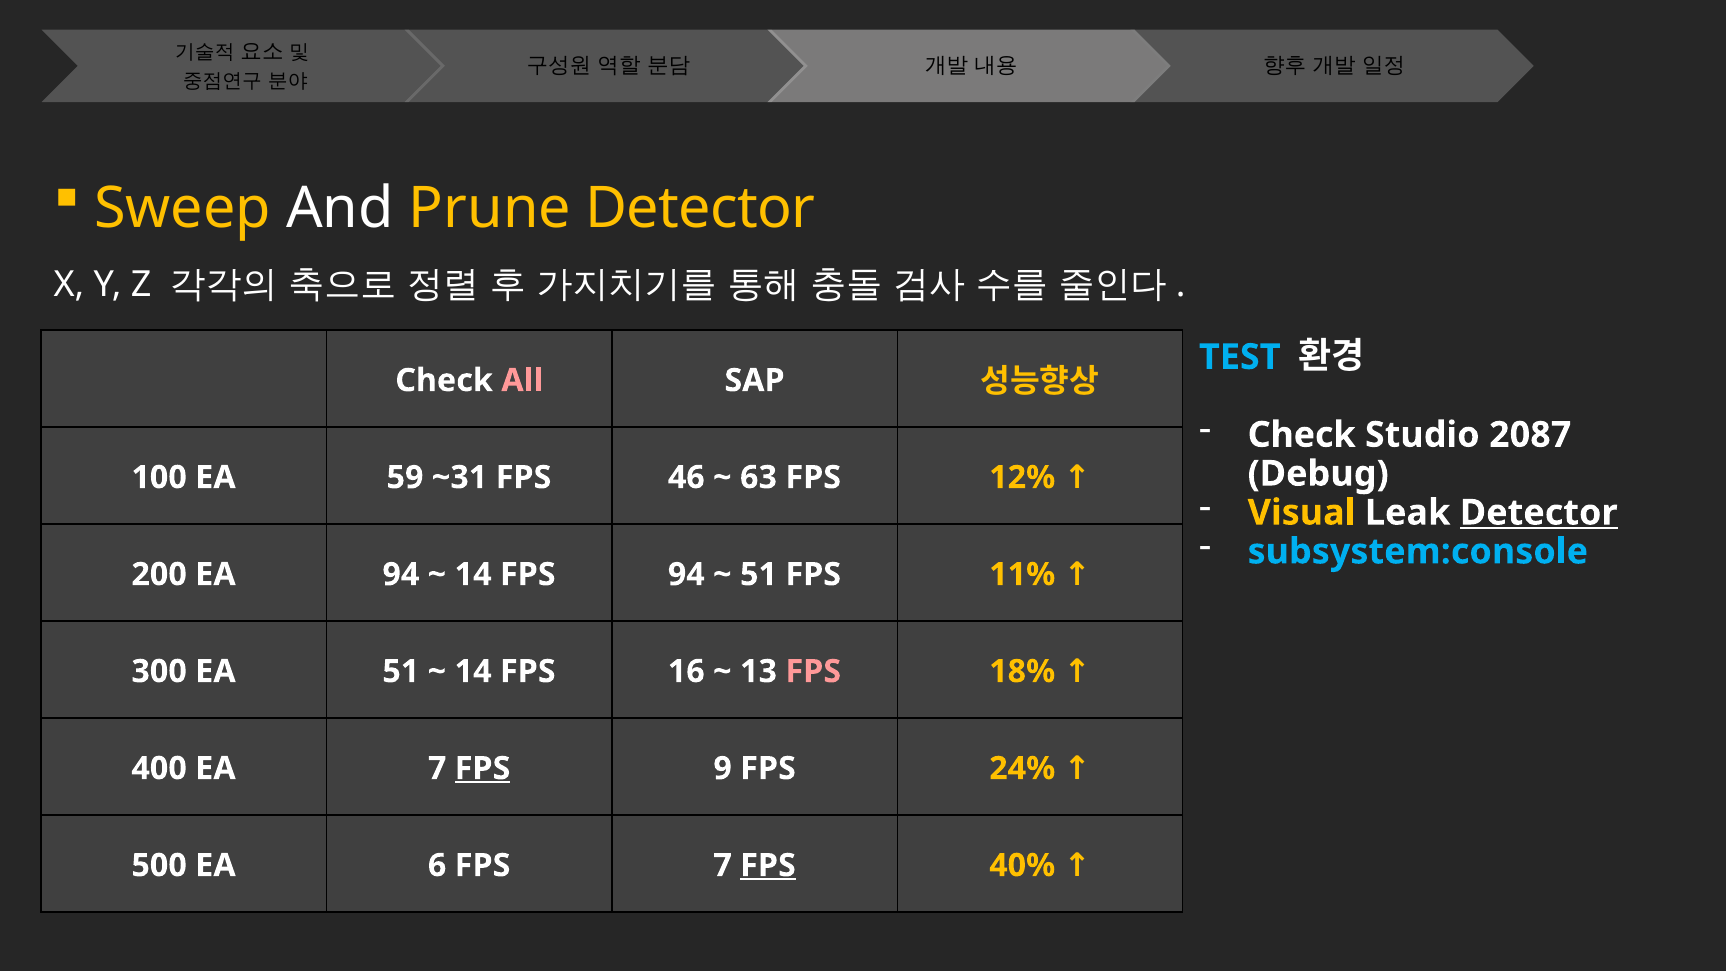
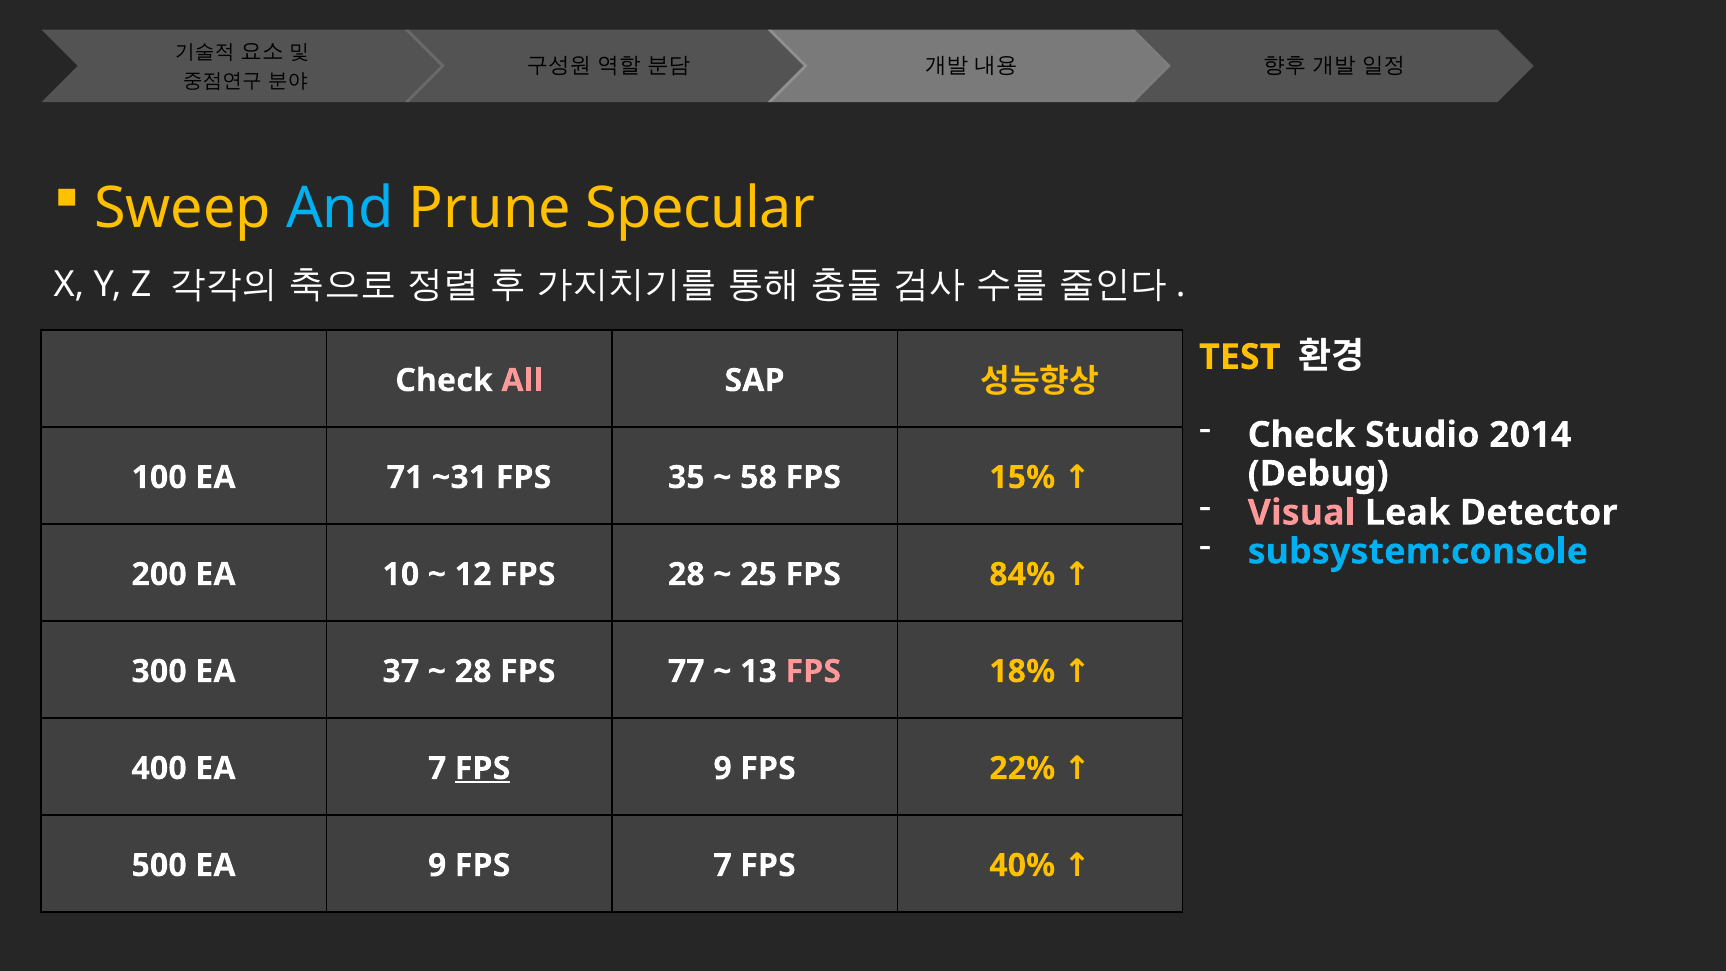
And colour: white -> light blue (340, 209)
Prune Detector: Detector -> Specular (700, 209)
TEST colour: light blue -> yellow (1240, 357)
2087: 2087 -> 2014 (1530, 435)
59: 59 -> 71 (405, 477)
46: 46 -> 35 (686, 477)
63: 63 -> 58 (759, 477)
12%: 12% -> 15% (1022, 477)
Visual colour: yellow -> pink (1301, 513)
Detector underline: present -> none (1539, 513)
EA 94: 94 -> 10 (401, 574)
14: 14 -> 12 (473, 574)
FPS 94: 94 -> 28 (686, 574)
51: 51 -> 25 (759, 574)
11%: 11% -> 84% (1022, 574)
EA 51: 51 -> 37 (401, 671)
14: 14 -> 28 (473, 671)
16: 16 -> 77 (686, 671)
24%: 24% -> 22% (1022, 768)
EA 6: 6 -> 9 (437, 865)
FPS underline: present -> none (768, 865)
